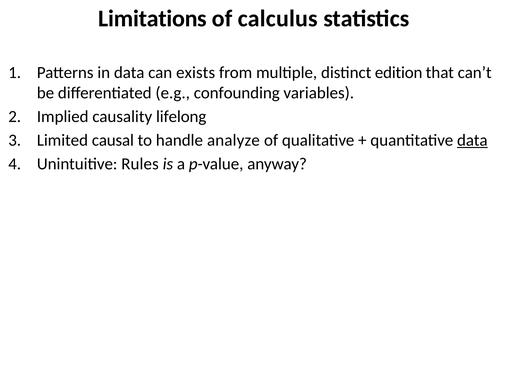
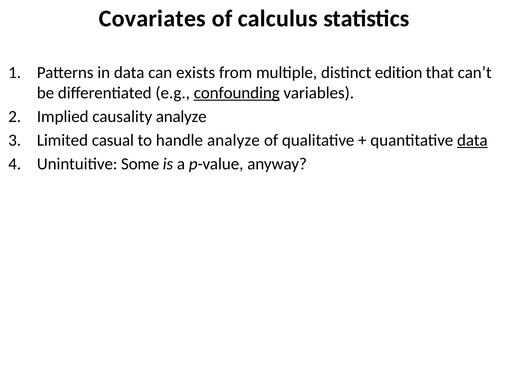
Limitations: Limitations -> Covariates (152, 19)
confounding underline: none -> present (237, 93)
causality lifelong: lifelong -> analyze (181, 117)
causal: causal -> casual (113, 140)
Rules: Rules -> Some (140, 164)
